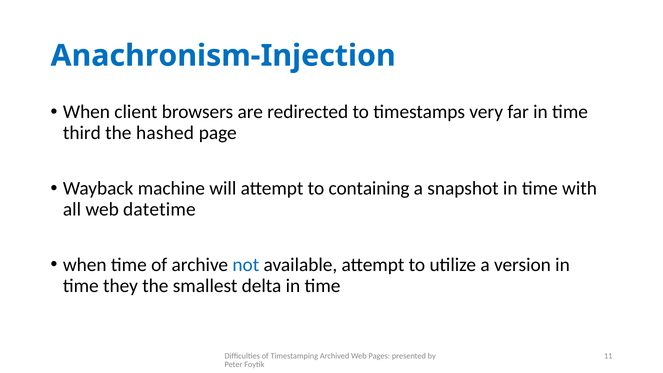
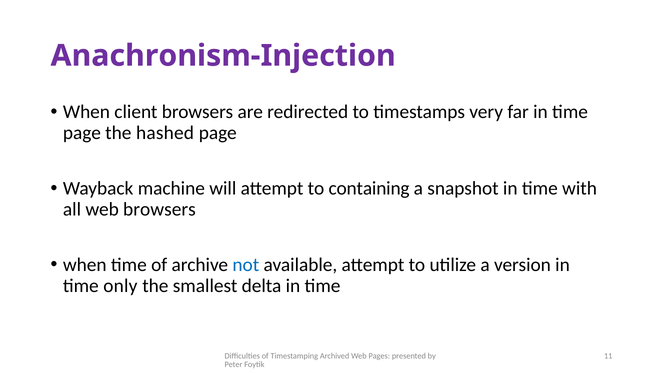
Anachronism-Injection colour: blue -> purple (223, 56)
third: third -> page (82, 133)
web datetime: datetime -> browsers (159, 209)
they: they -> only (120, 286)
